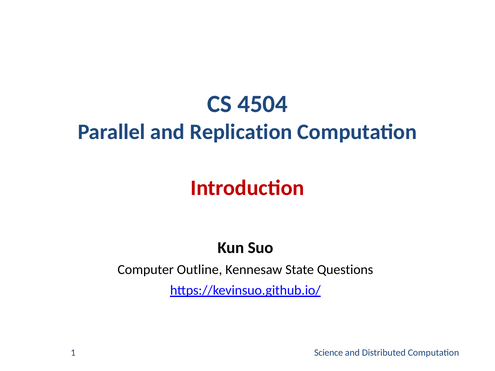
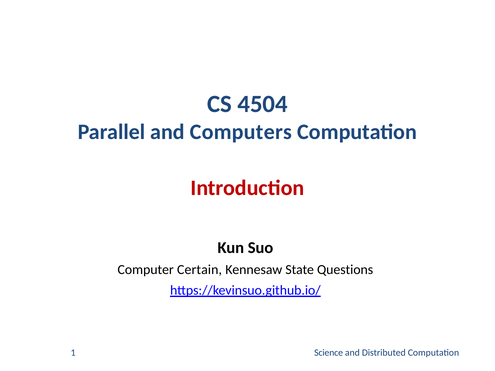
Replication: Replication -> Computers (241, 132)
Outline: Outline -> Certain (200, 270)
